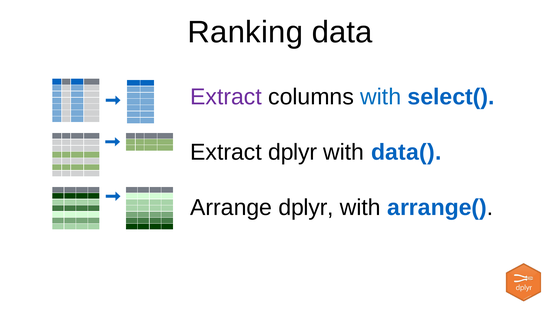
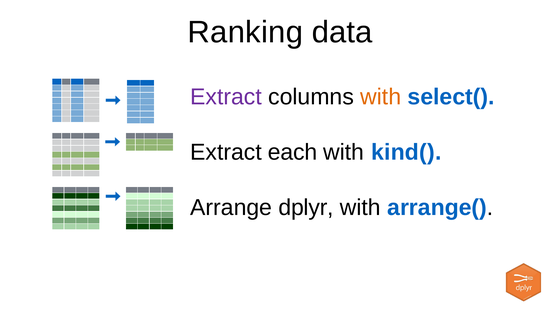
with colour: blue -> orange (381, 97)
Extract dplyr: dplyr -> each (293, 152)
data(: data( -> kind( (406, 152)
